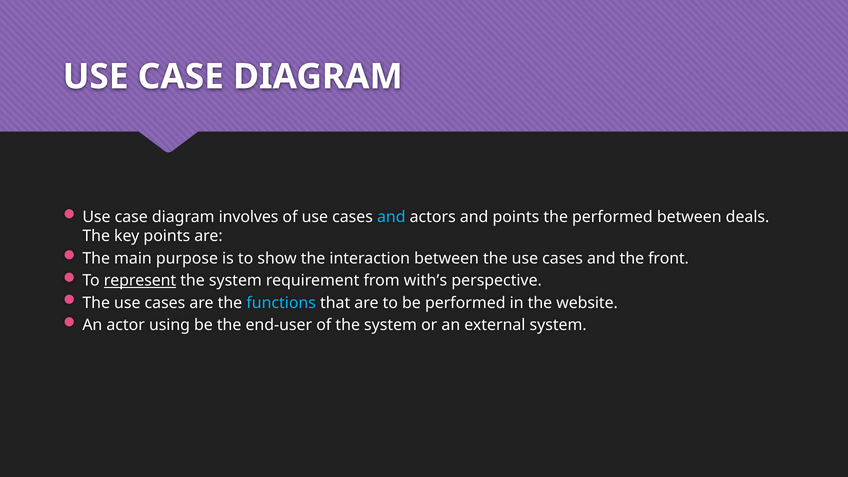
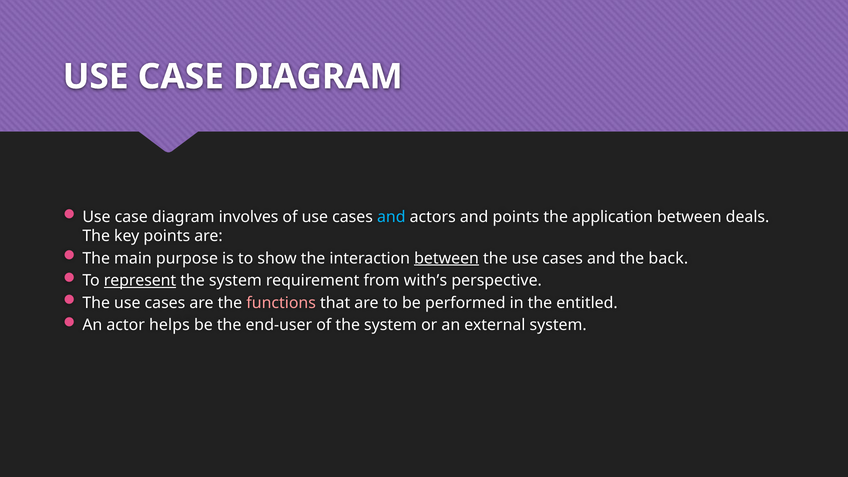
the performed: performed -> application (612, 217)
between underline: none -> present (447, 258)
front: front -> back (668, 258)
functions colour: light blue -> pink (281, 303)
website: website -> entitled (587, 303)
using: using -> helps (169, 325)
